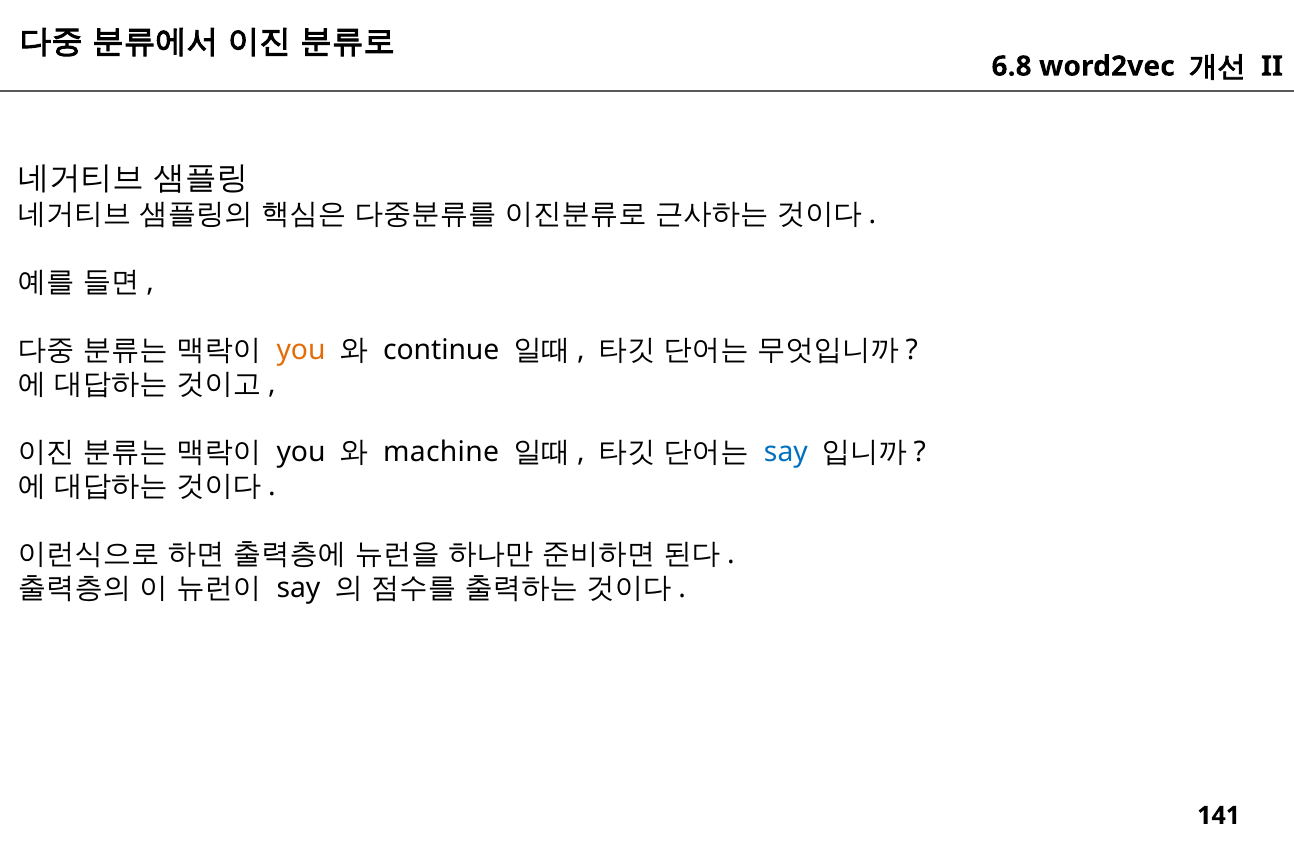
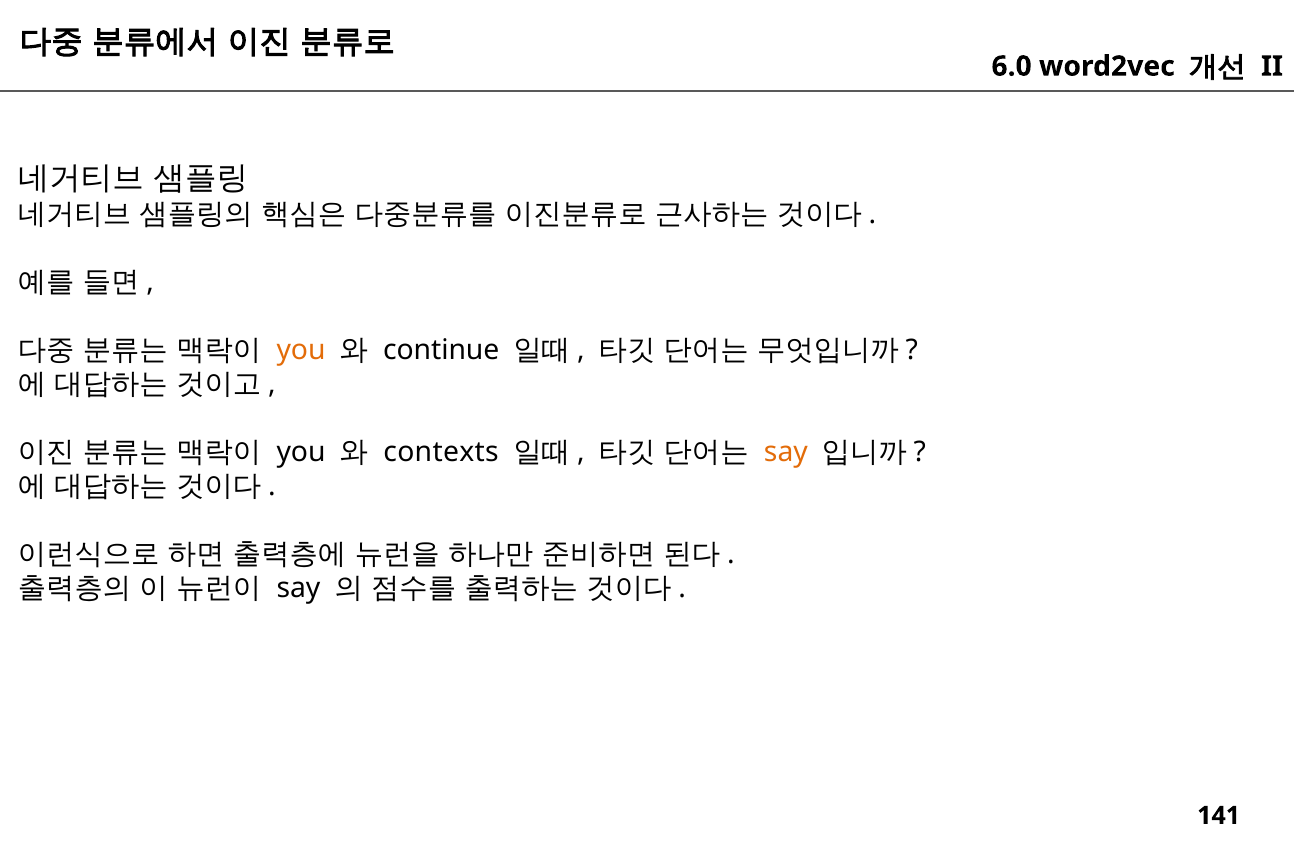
6.8: 6.8 -> 6.0 (1012, 66)
machine: machine -> contexts (441, 452)
say colour: blue -> orange (786, 452)
